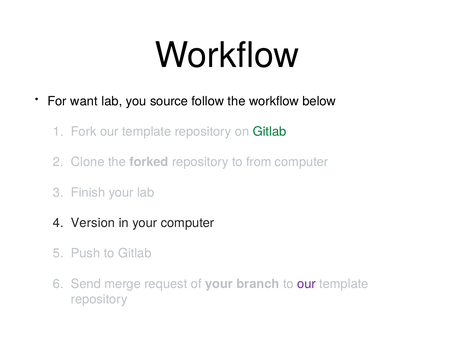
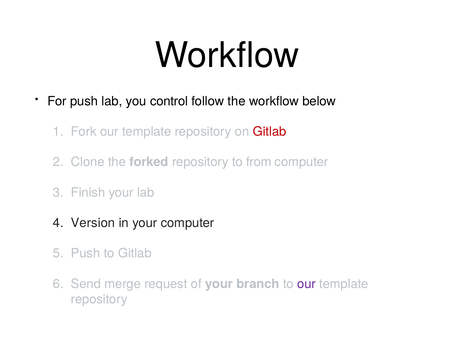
For want: want -> push (84, 101)
source: source -> control (169, 101)
Gitlab colour: green -> red (270, 132)
